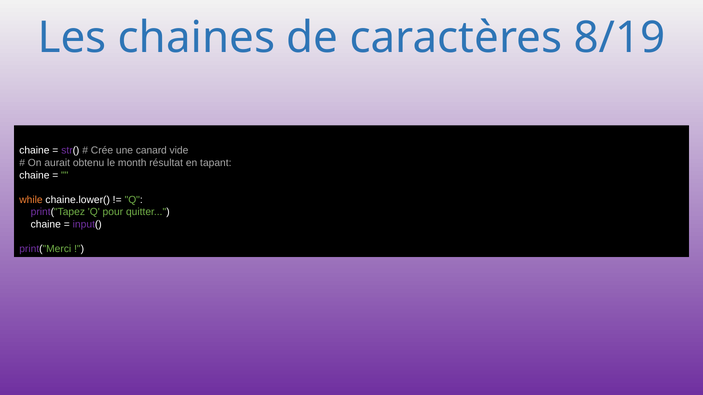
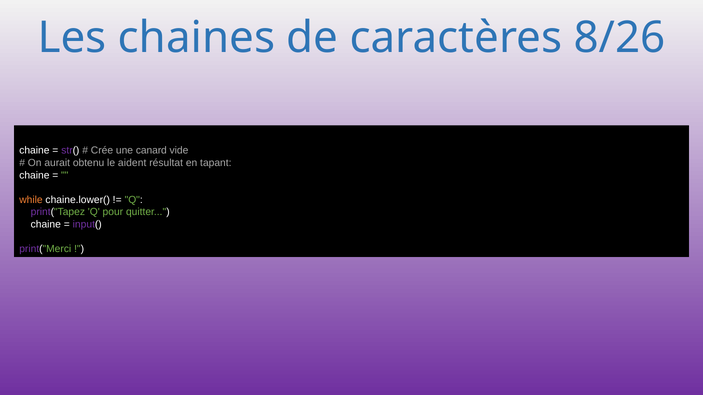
8/19: 8/19 -> 8/26 (619, 38)
month: month -> aident (132, 163)
